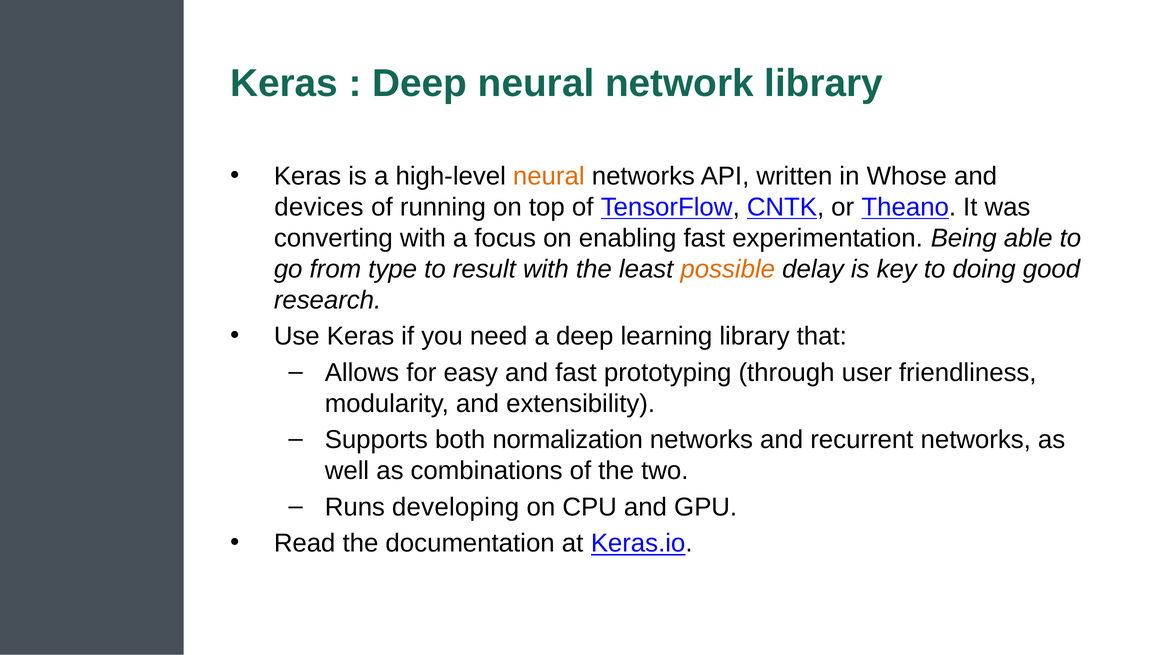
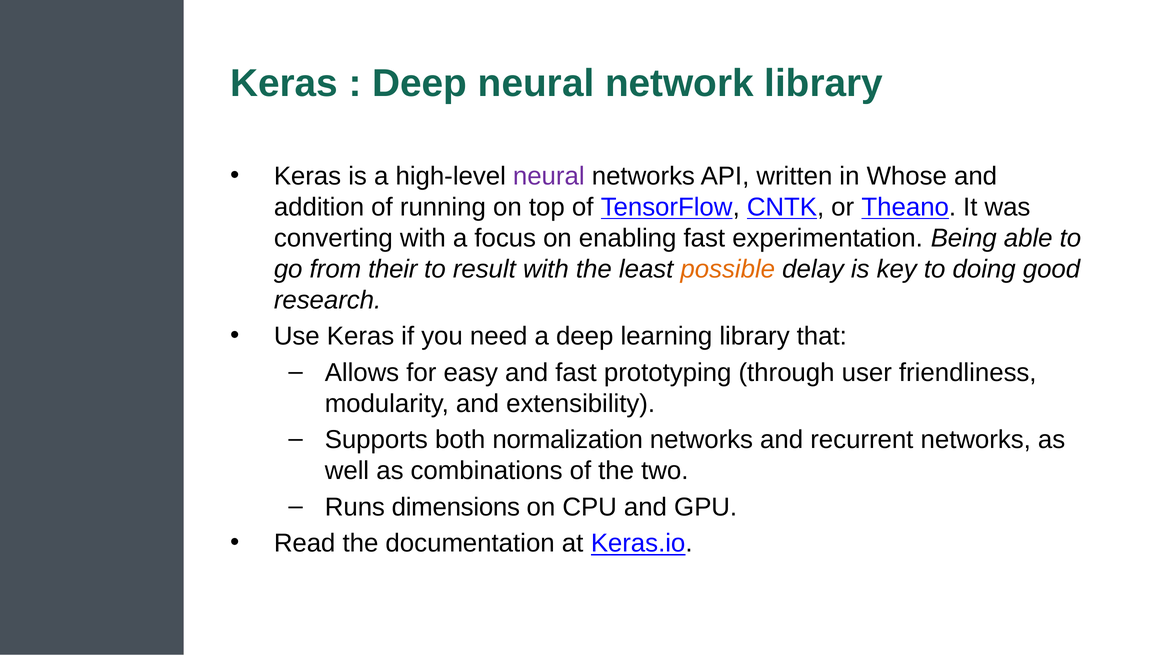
neural colour: orange -> purple (549, 176)
devices: devices -> addition (319, 207)
type: type -> their (393, 269)
developing: developing -> dimensions (456, 507)
